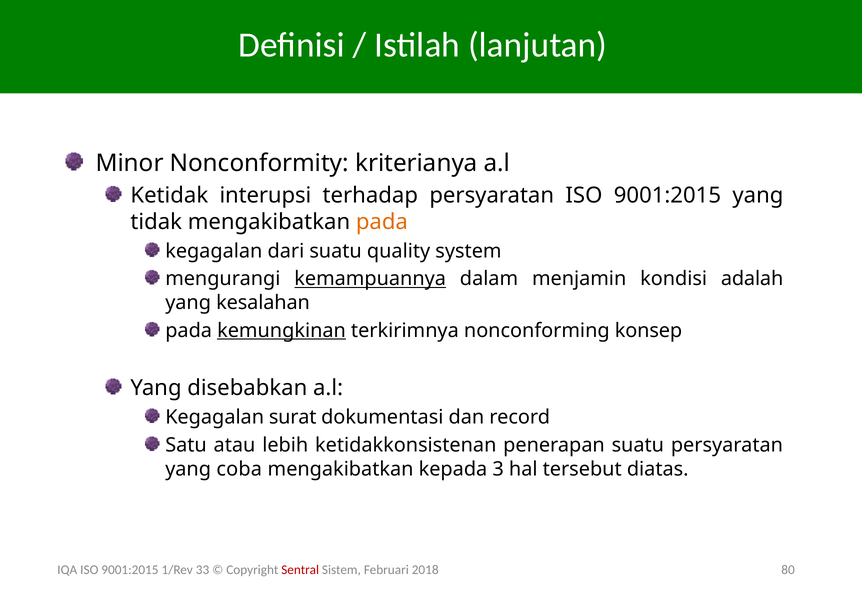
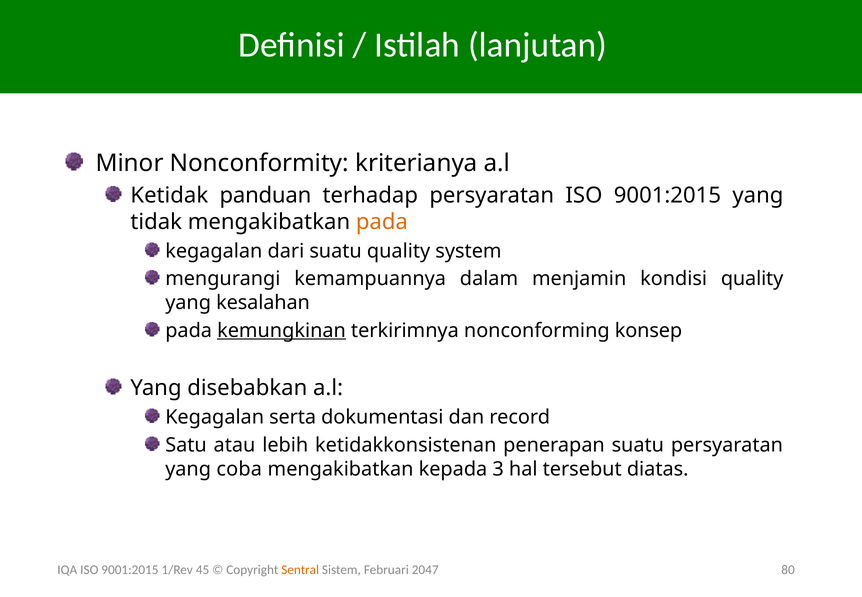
interupsi: interupsi -> panduan (265, 195)
kemampuannya underline: present -> none (370, 279)
kondisi adalah: adalah -> quality (752, 279)
surat: surat -> serta (293, 417)
33: 33 -> 45 (203, 570)
Sentral colour: red -> orange (300, 570)
2018: 2018 -> 2047 (425, 570)
